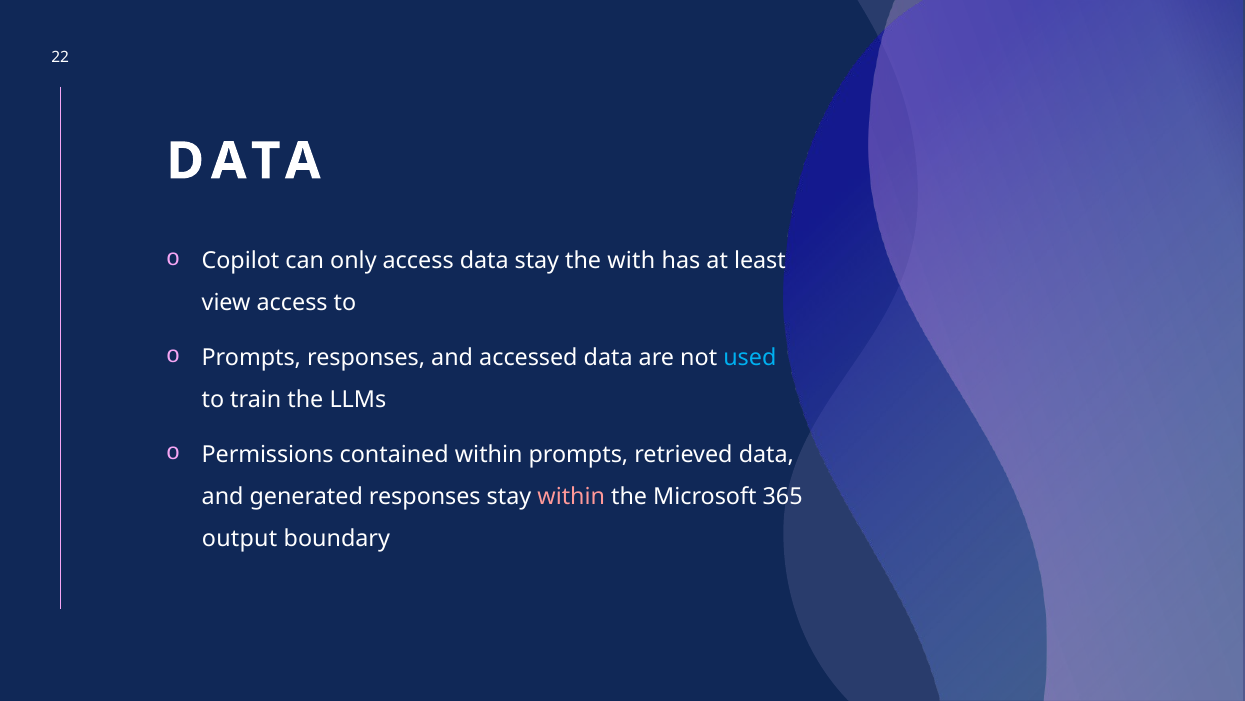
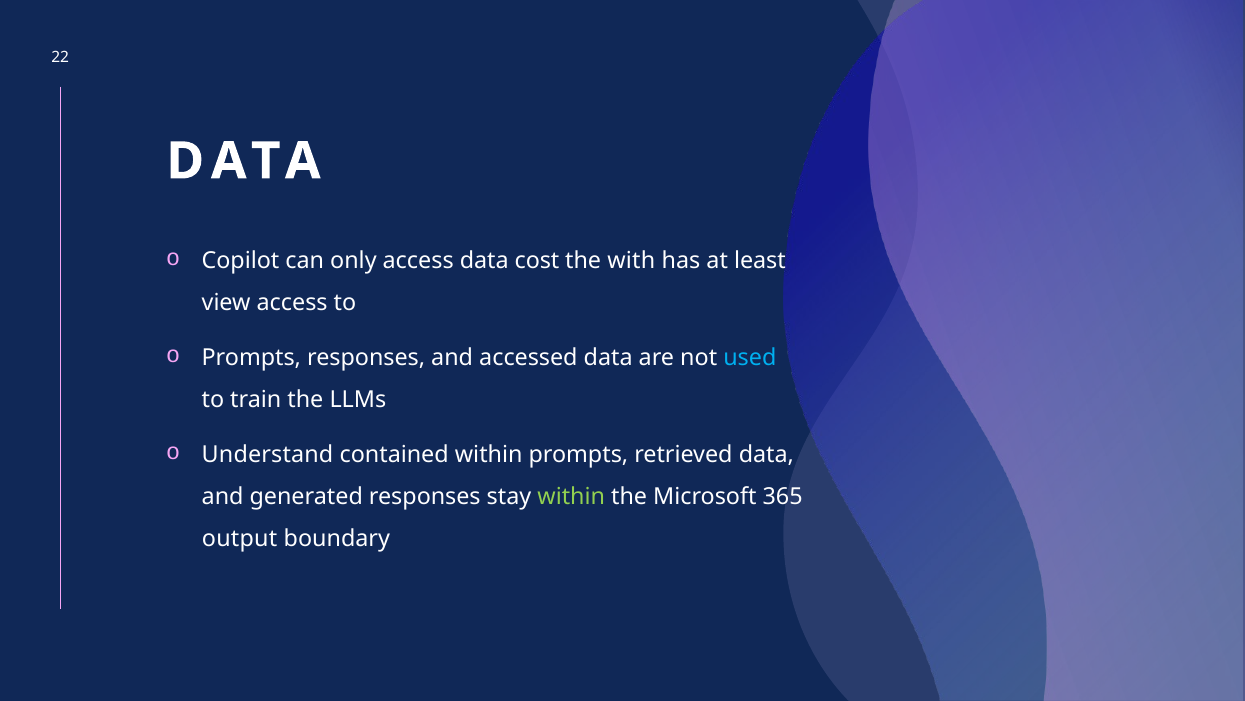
data stay: stay -> cost (537, 260)
Permissions: Permissions -> Understand (268, 454)
within colour: pink -> light green (571, 496)
